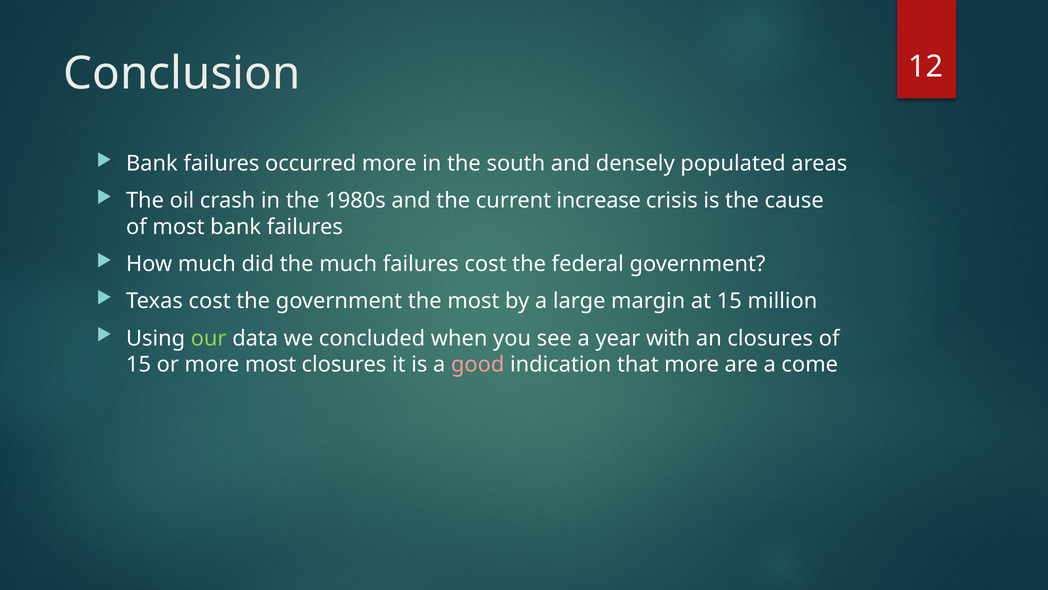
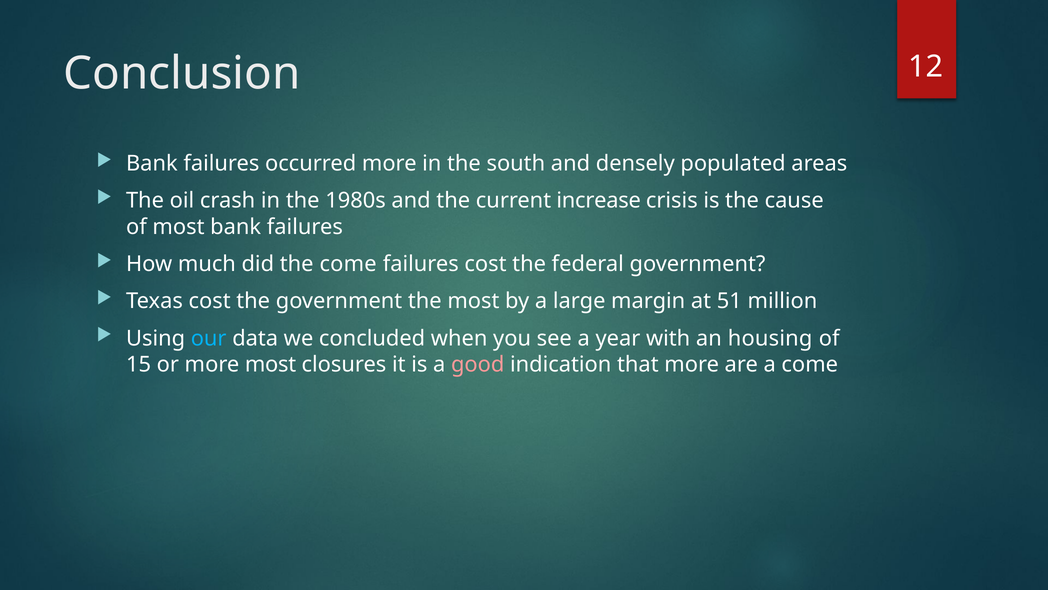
the much: much -> come (348, 264)
at 15: 15 -> 51 (729, 301)
our colour: light green -> light blue (209, 338)
an closures: closures -> housing (770, 338)
